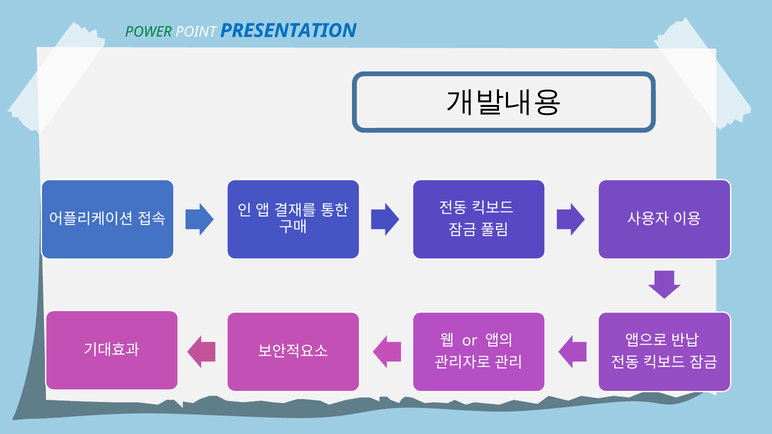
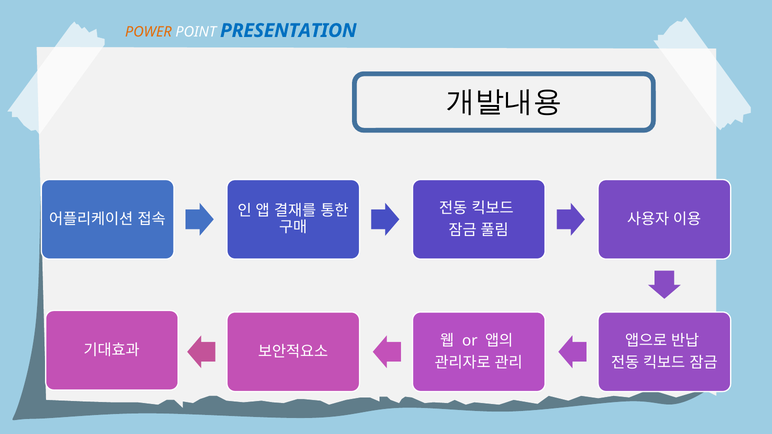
POWER colour: green -> orange (148, 32)
